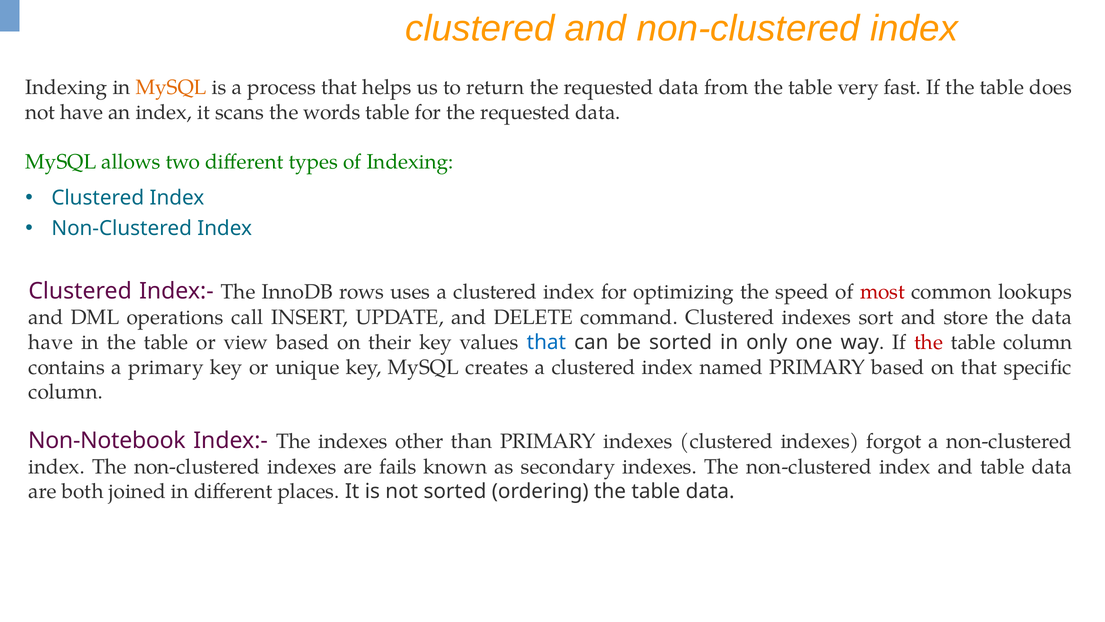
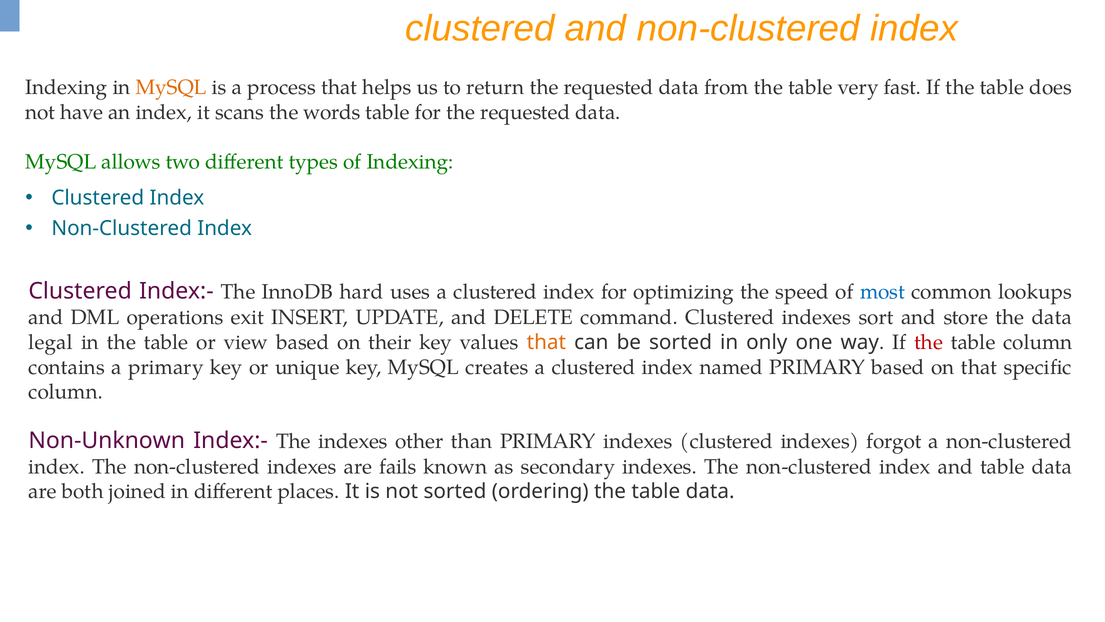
rows: rows -> hard (362, 292)
most colour: red -> blue (882, 292)
call: call -> exit (247, 317)
have: have -> legal (51, 342)
that colour: blue -> orange (546, 342)
Non-Notebook: Non-Notebook -> Non-Unknown (107, 440)
